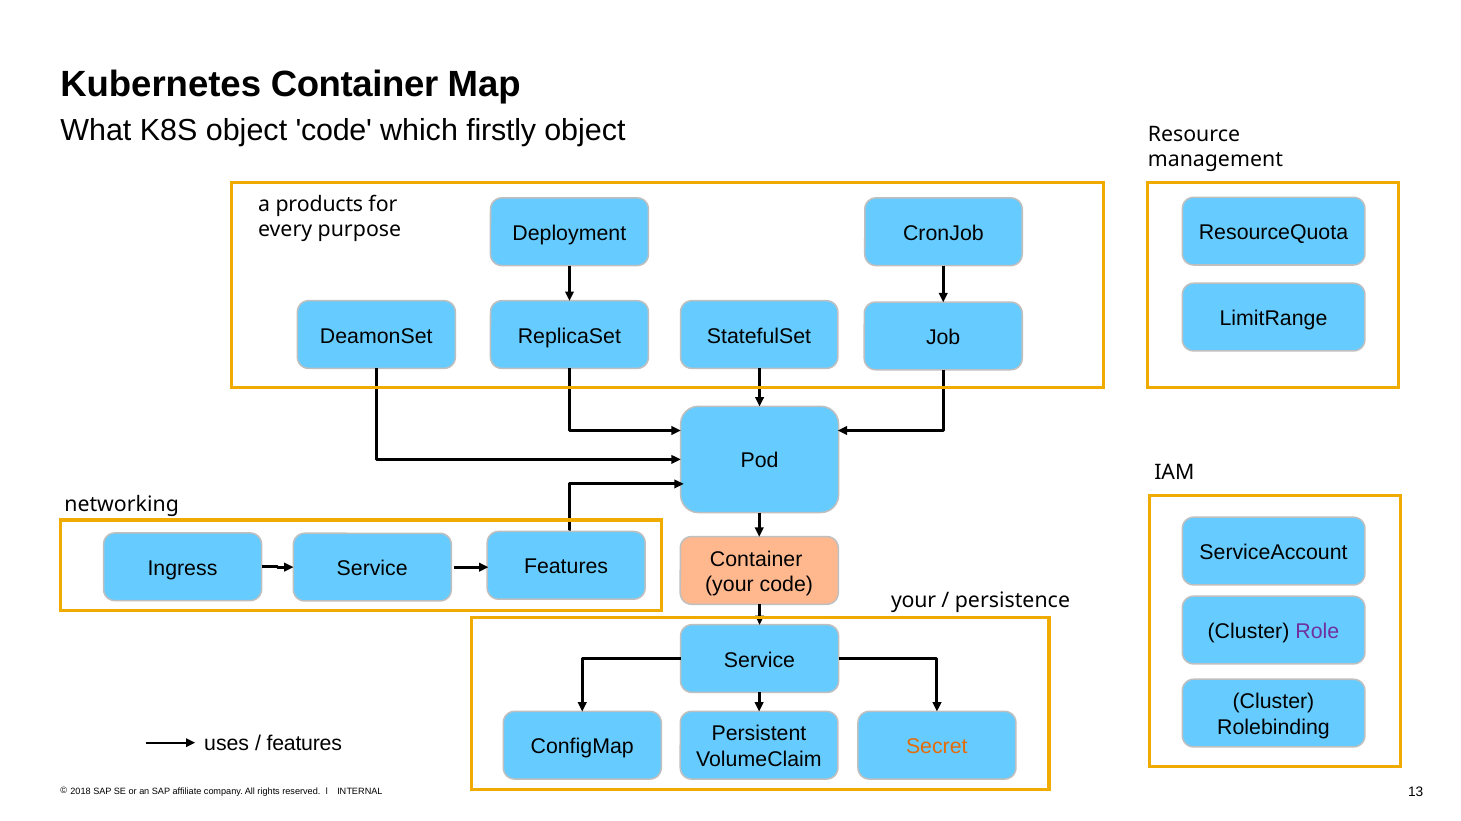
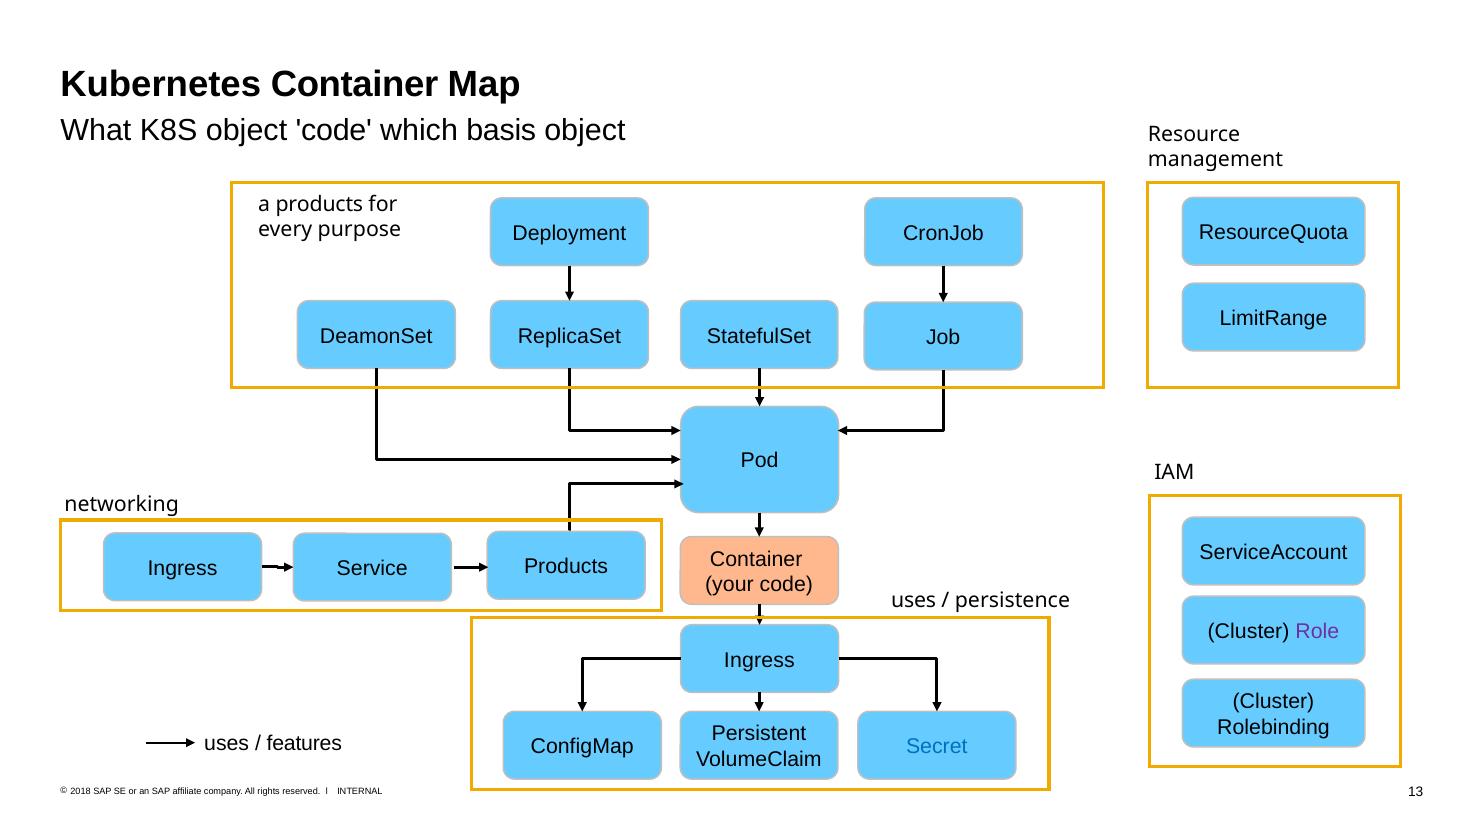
firstly: firstly -> basis (501, 131)
Features: Features -> Products (566, 567)
your: your -> uses (914, 601)
Service: Service -> Ingress (759, 660)
Secret colour: orange -> blue (937, 747)
